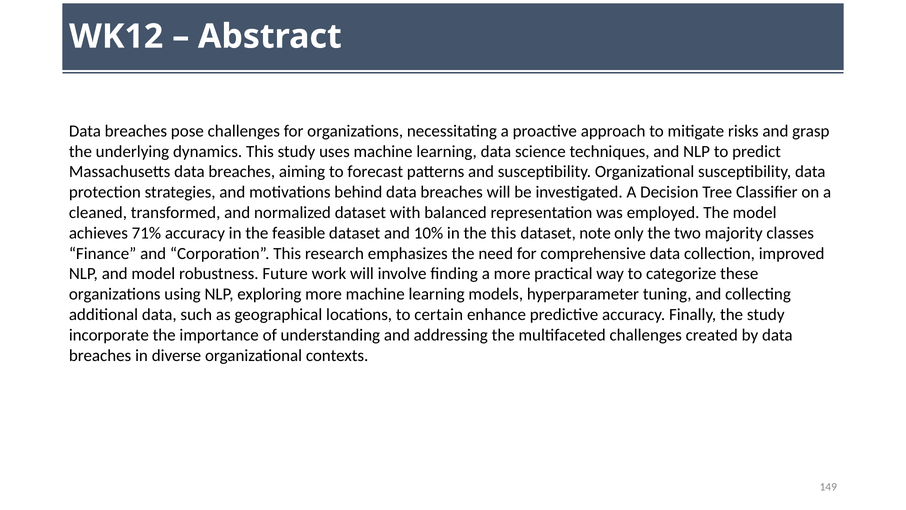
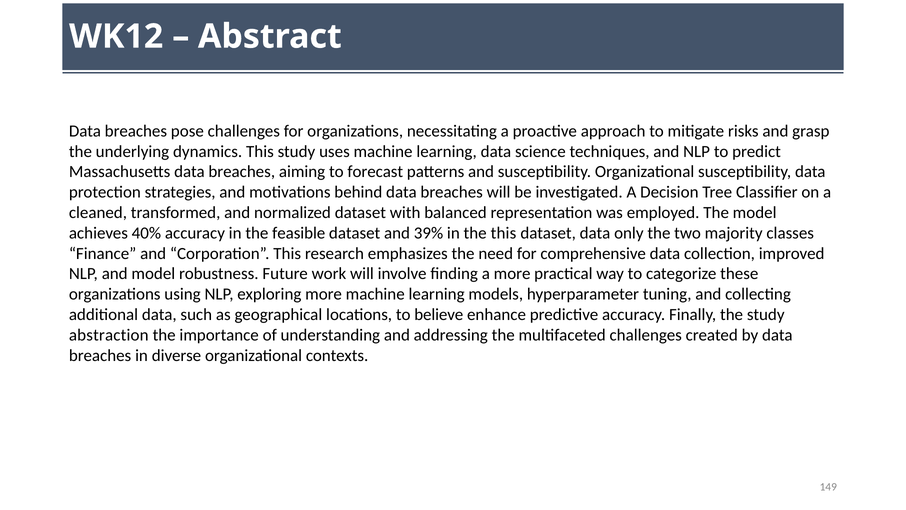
71%: 71% -> 40% (146, 233)
10%: 10% -> 39% (429, 233)
dataset note: note -> data (595, 233)
certain: certain -> believe (439, 314)
incorporate: incorporate -> abstraction (109, 335)
